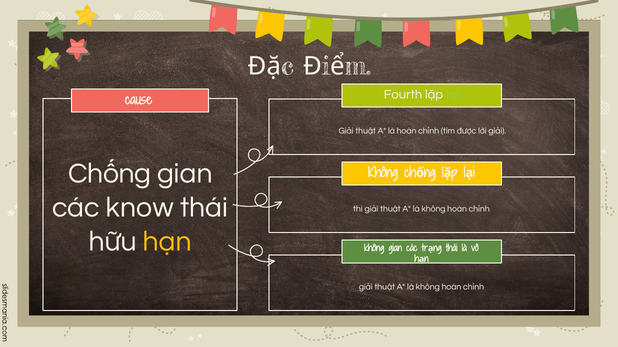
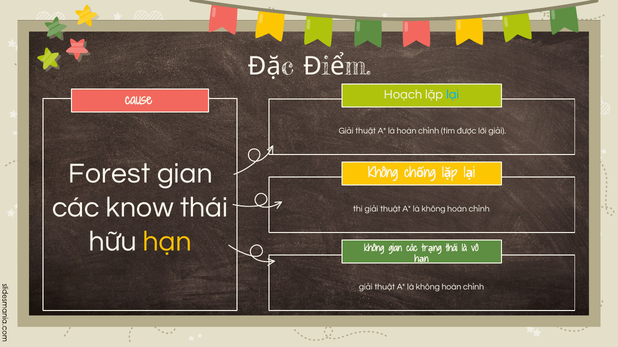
Fourth: Fourth -> Hoạch (403, 95)
lại colour: light green -> light blue (453, 95)
Chống: Chống -> Forest (109, 174)
